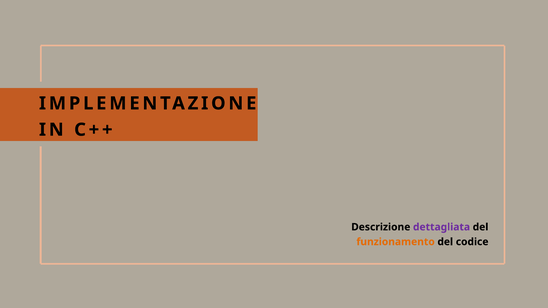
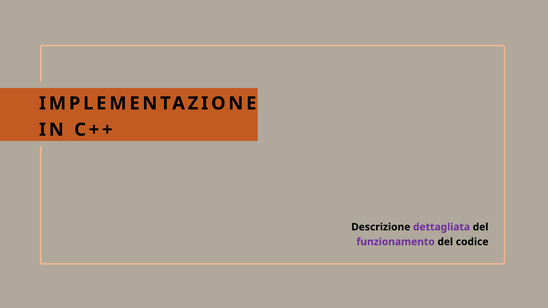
funzionamento colour: orange -> purple (396, 242)
